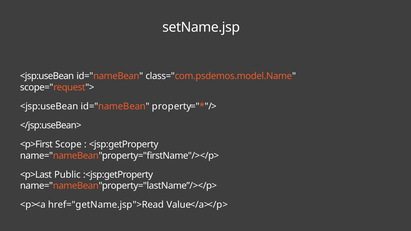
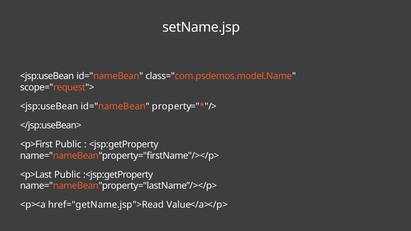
<p>First Scope: Scope -> Public (68, 144)
